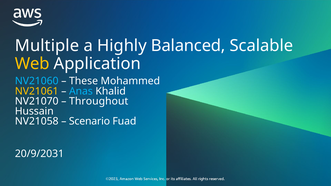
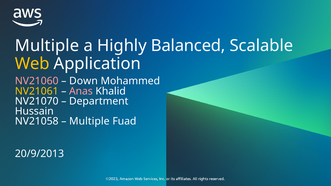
NV21060 colour: light blue -> pink (37, 81)
These: These -> Down (83, 81)
Anas colour: light blue -> pink (81, 91)
Throughout: Throughout -> Department (99, 101)
Scenario: Scenario -> Multiple (89, 121)
20/9/2031: 20/9/2031 -> 20/9/2013 (39, 154)
